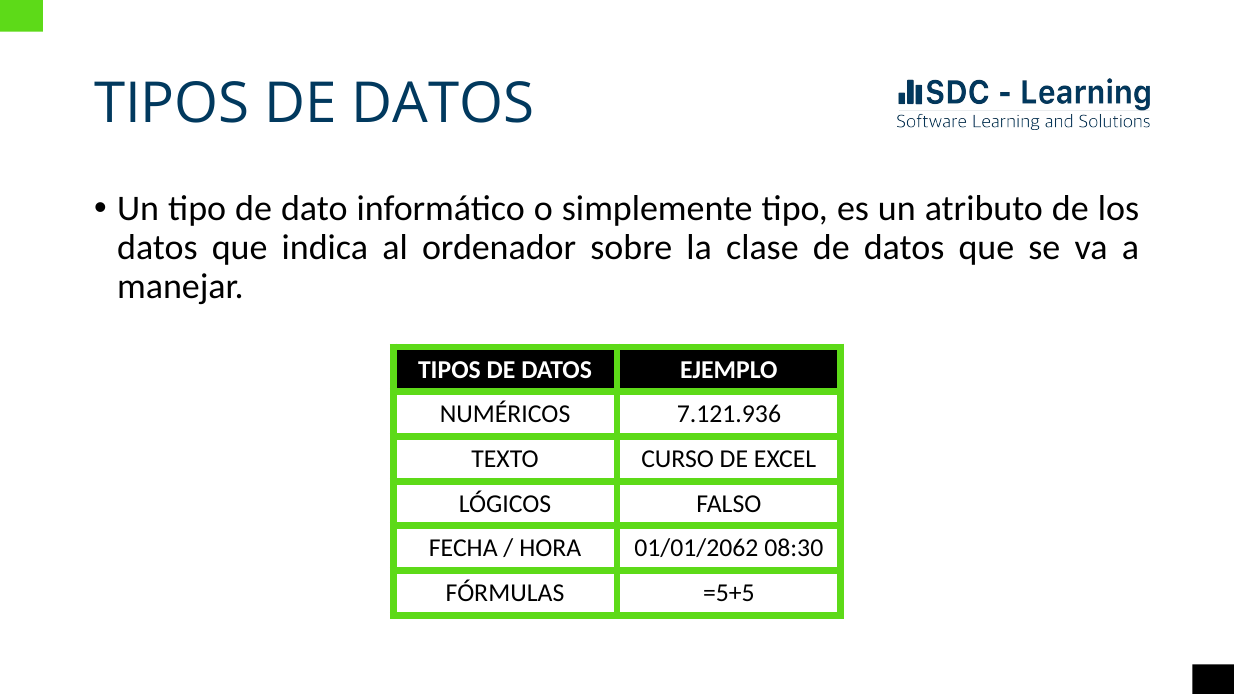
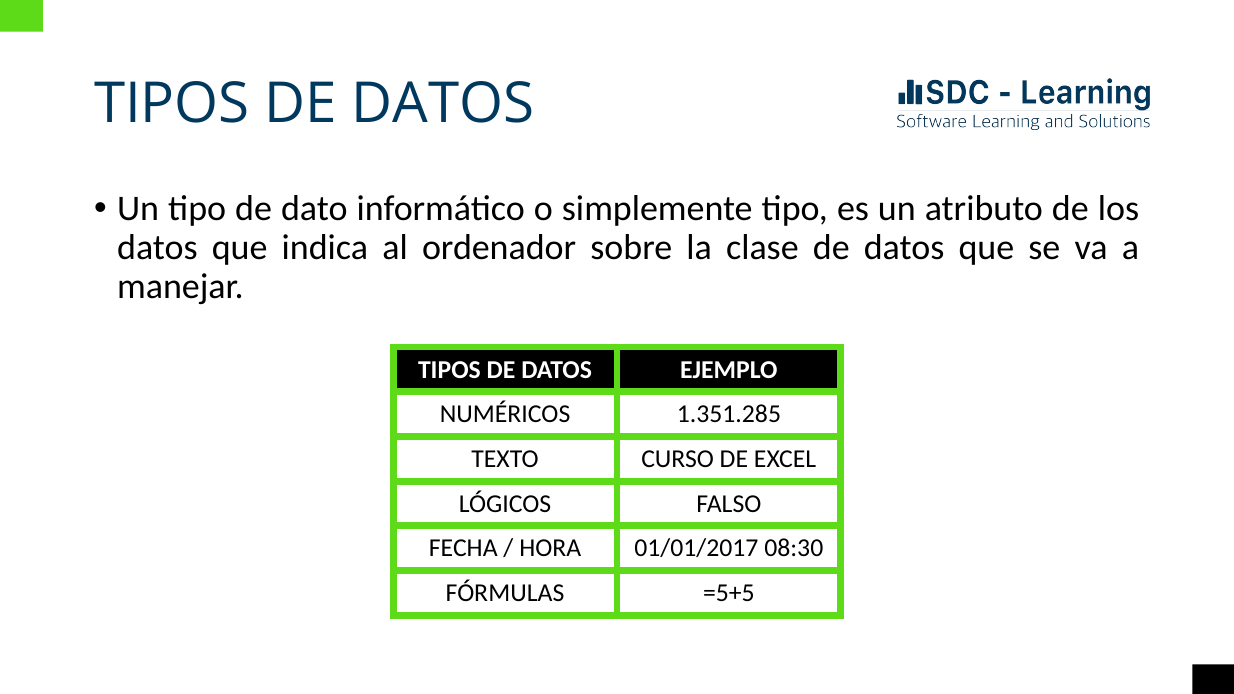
7.121.936: 7.121.936 -> 1.351.285 (729, 414)
01/01/2062: 01/01/2062 -> 01/01/2017 (696, 549)
